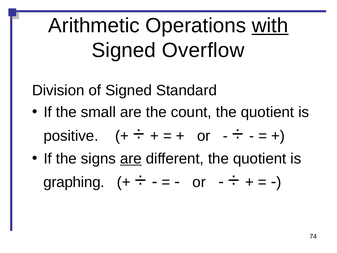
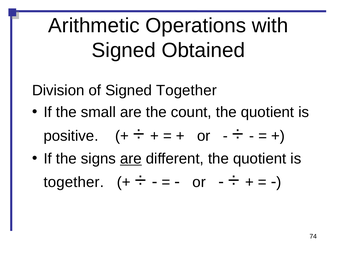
with underline: present -> none (270, 26)
Overflow: Overflow -> Obtained (203, 50)
Signed Standard: Standard -> Together (186, 90)
graphing: graphing -> together (74, 182)
